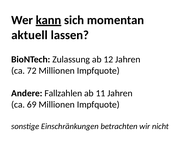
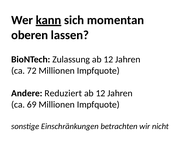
aktuell: aktuell -> oberen (30, 35)
Fallzahlen: Fallzahlen -> Reduziert (63, 93)
11: 11 -> 12 (100, 93)
